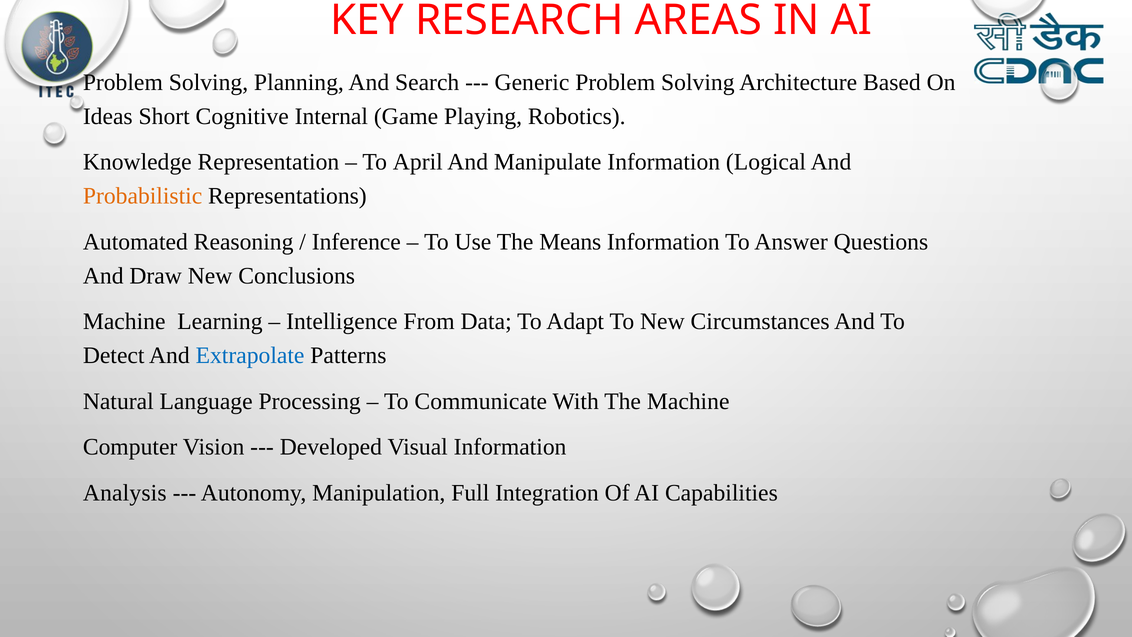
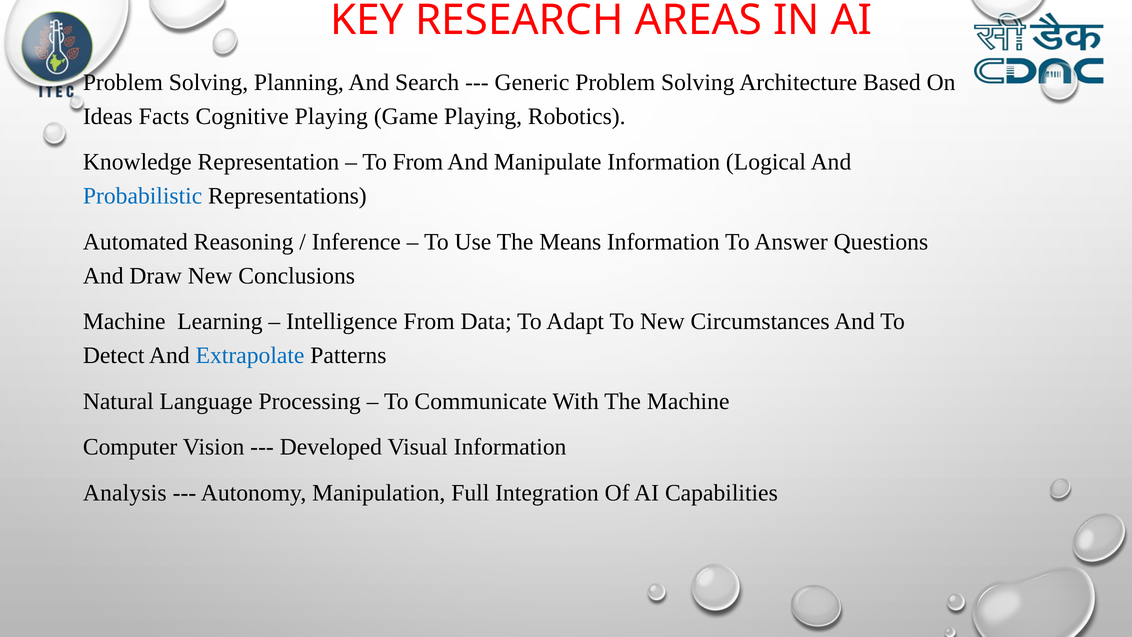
Short: Short -> Facts (164, 116)
Cognitive Internal: Internal -> Playing (331, 116)
To April: April -> From (418, 162)
Probabilistic colour: orange -> blue (143, 196)
